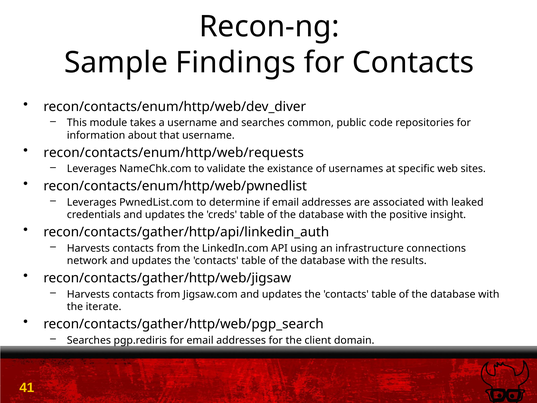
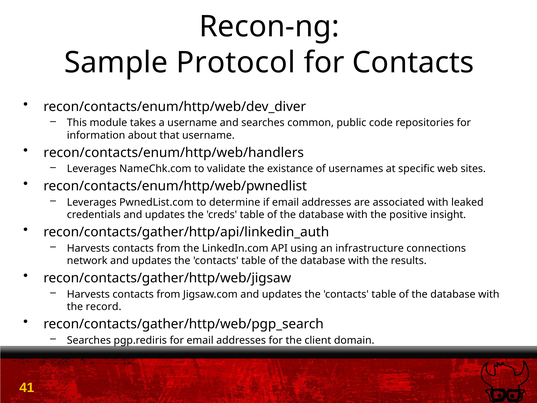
Findings: Findings -> Protocol (236, 63)
recon/contacts/enum/http/web/requests: recon/contacts/enum/http/web/requests -> recon/contacts/enum/http/web/handlers (174, 153)
iterate: iterate -> record (104, 307)
